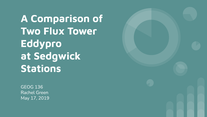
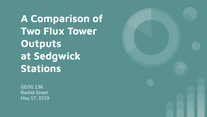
Eddypro: Eddypro -> Outputs (41, 43)
